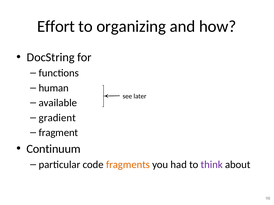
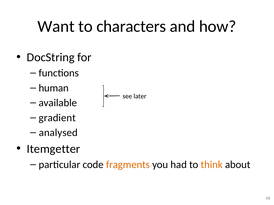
Effort: Effort -> Want (56, 27)
organizing: organizing -> characters (131, 27)
fragment: fragment -> analysed (58, 133)
Continuum: Continuum -> Itemgetter (53, 149)
think colour: purple -> orange (212, 165)
